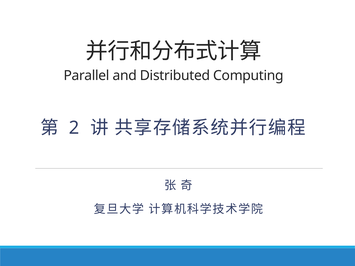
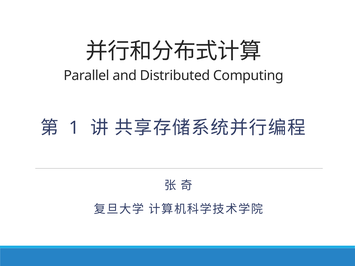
2: 2 -> 1 (74, 128)
